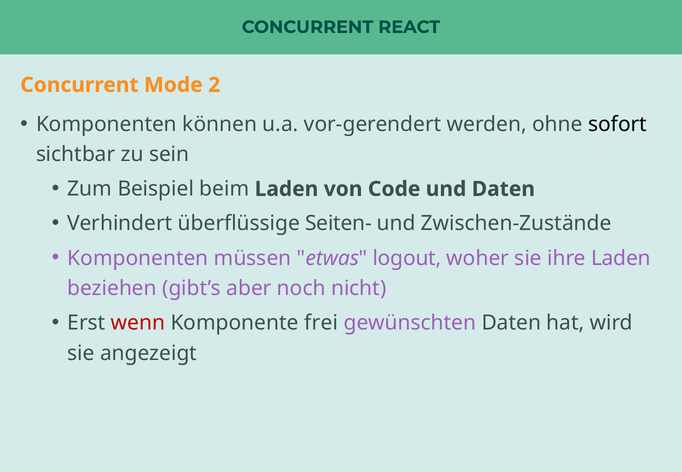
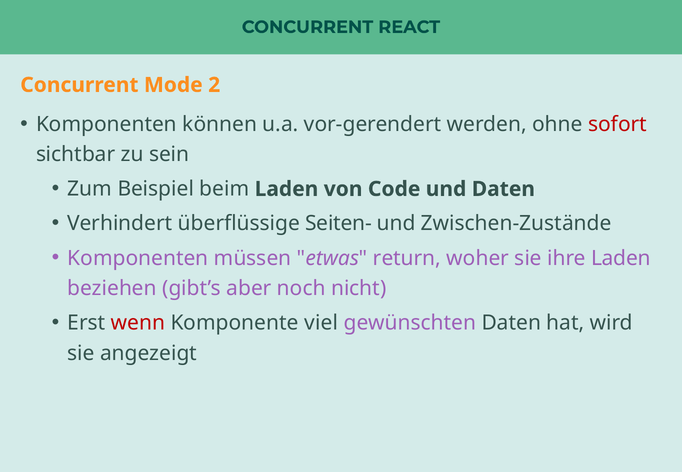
sofort colour: black -> red (618, 124)
logout: logout -> return (407, 258)
frei: frei -> viel (321, 323)
